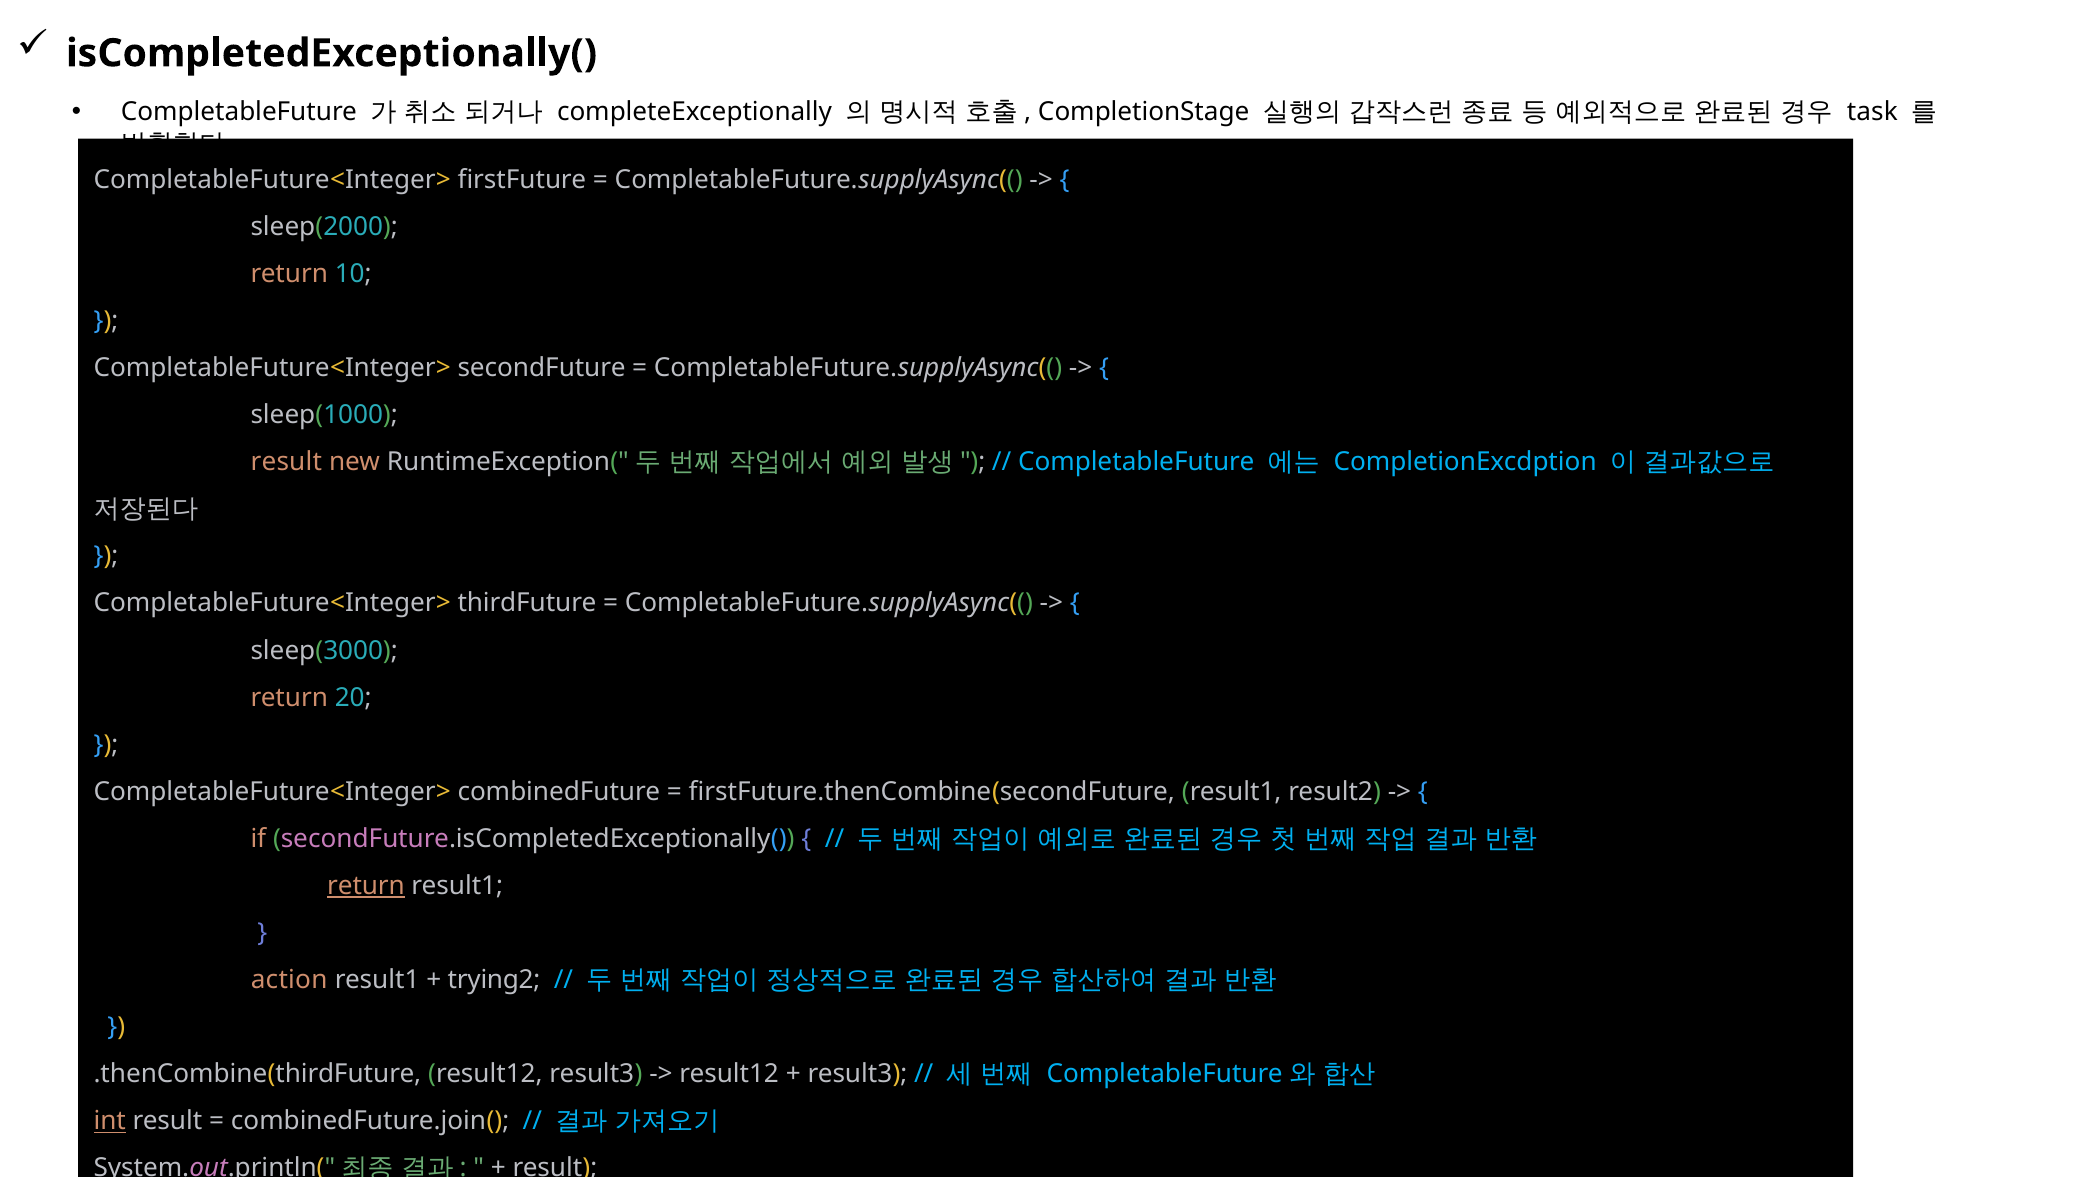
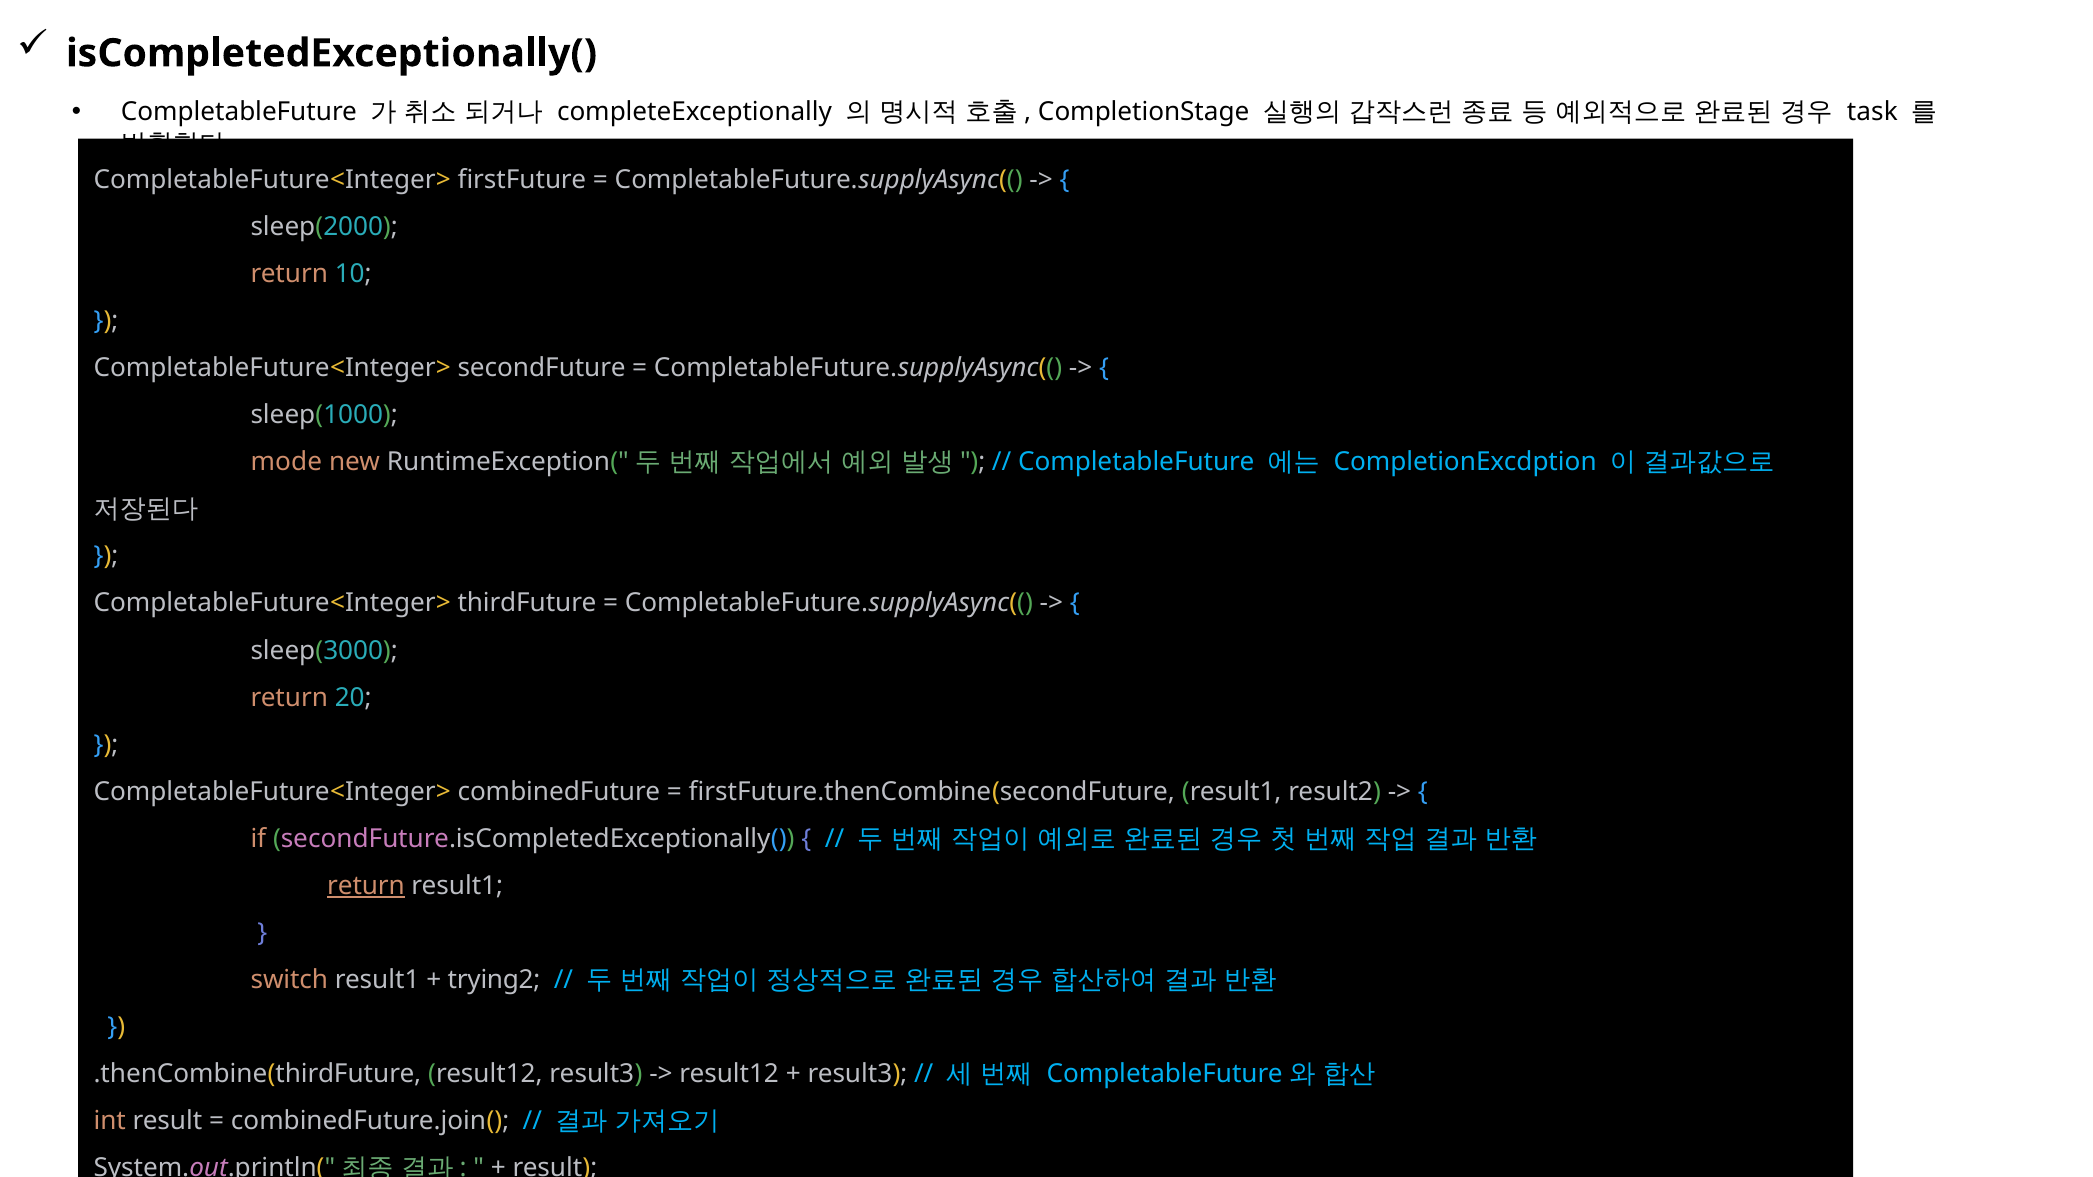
result: result -> mode (286, 462)
action: action -> switch (289, 980)
int underline: present -> none (110, 1122)
